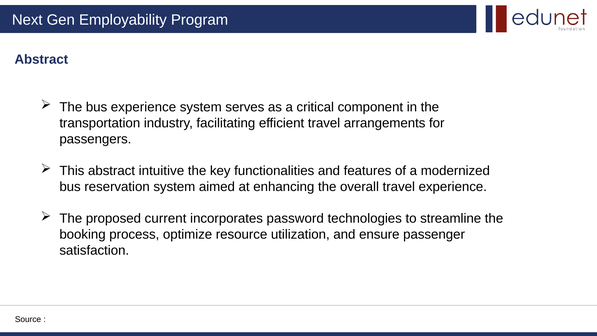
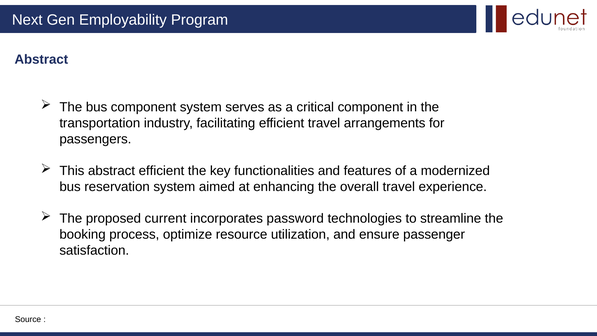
bus experience: experience -> component (144, 107)
abstract intuitive: intuitive -> efficient (162, 171)
